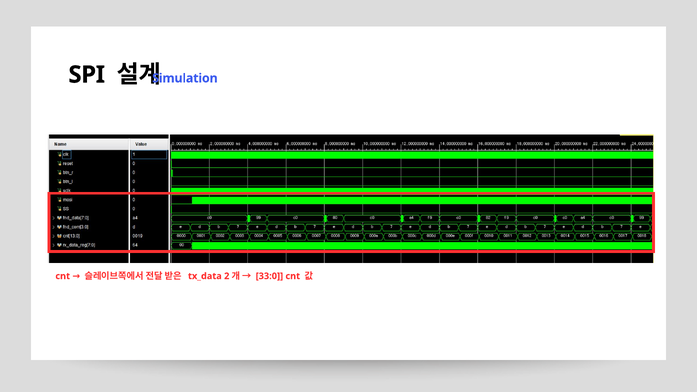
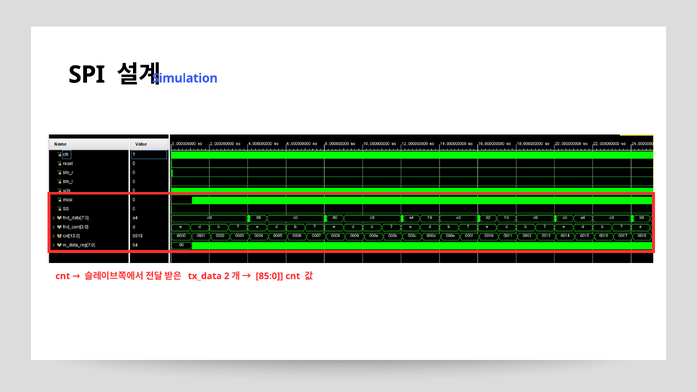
33:0: 33:0 -> 85:0 (269, 276)
